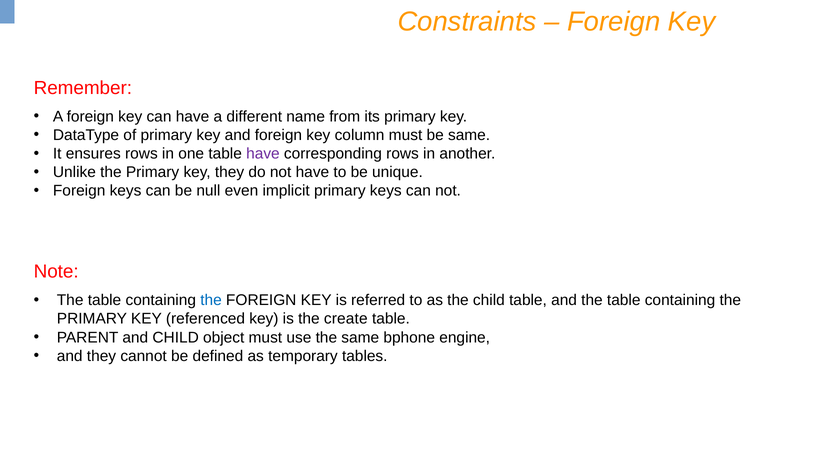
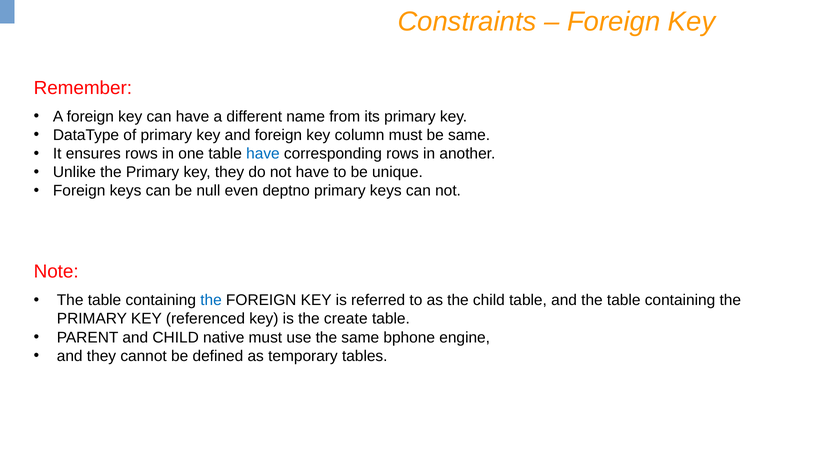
have colour: purple -> blue (263, 154)
implicit: implicit -> deptno (286, 191)
object: object -> native (224, 337)
